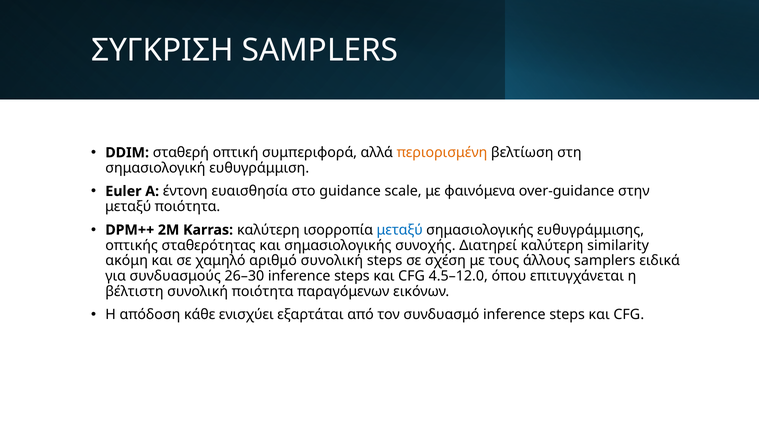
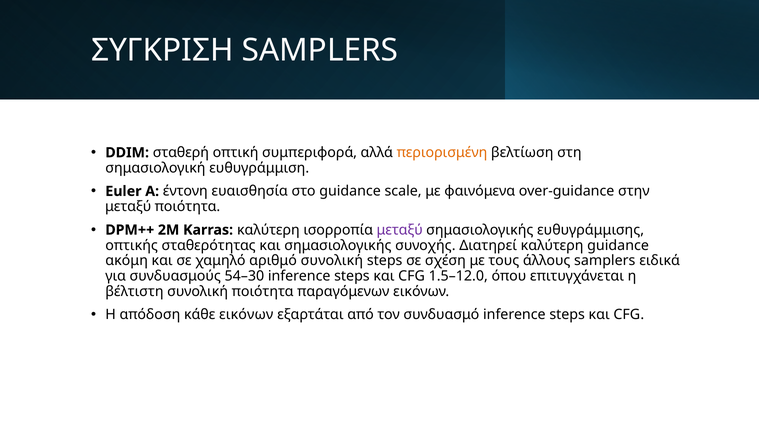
μεταξύ colour: blue -> purple (400, 230)
καλύτερη similarity: similarity -> guidance (618, 245)
26–30: 26–30 -> 54–30 (244, 276)
4.5–12.0: 4.5–12.0 -> 1.5–12.0 (458, 276)
κάθε ενισχύει: ενισχύει -> εικόνων (246, 315)
